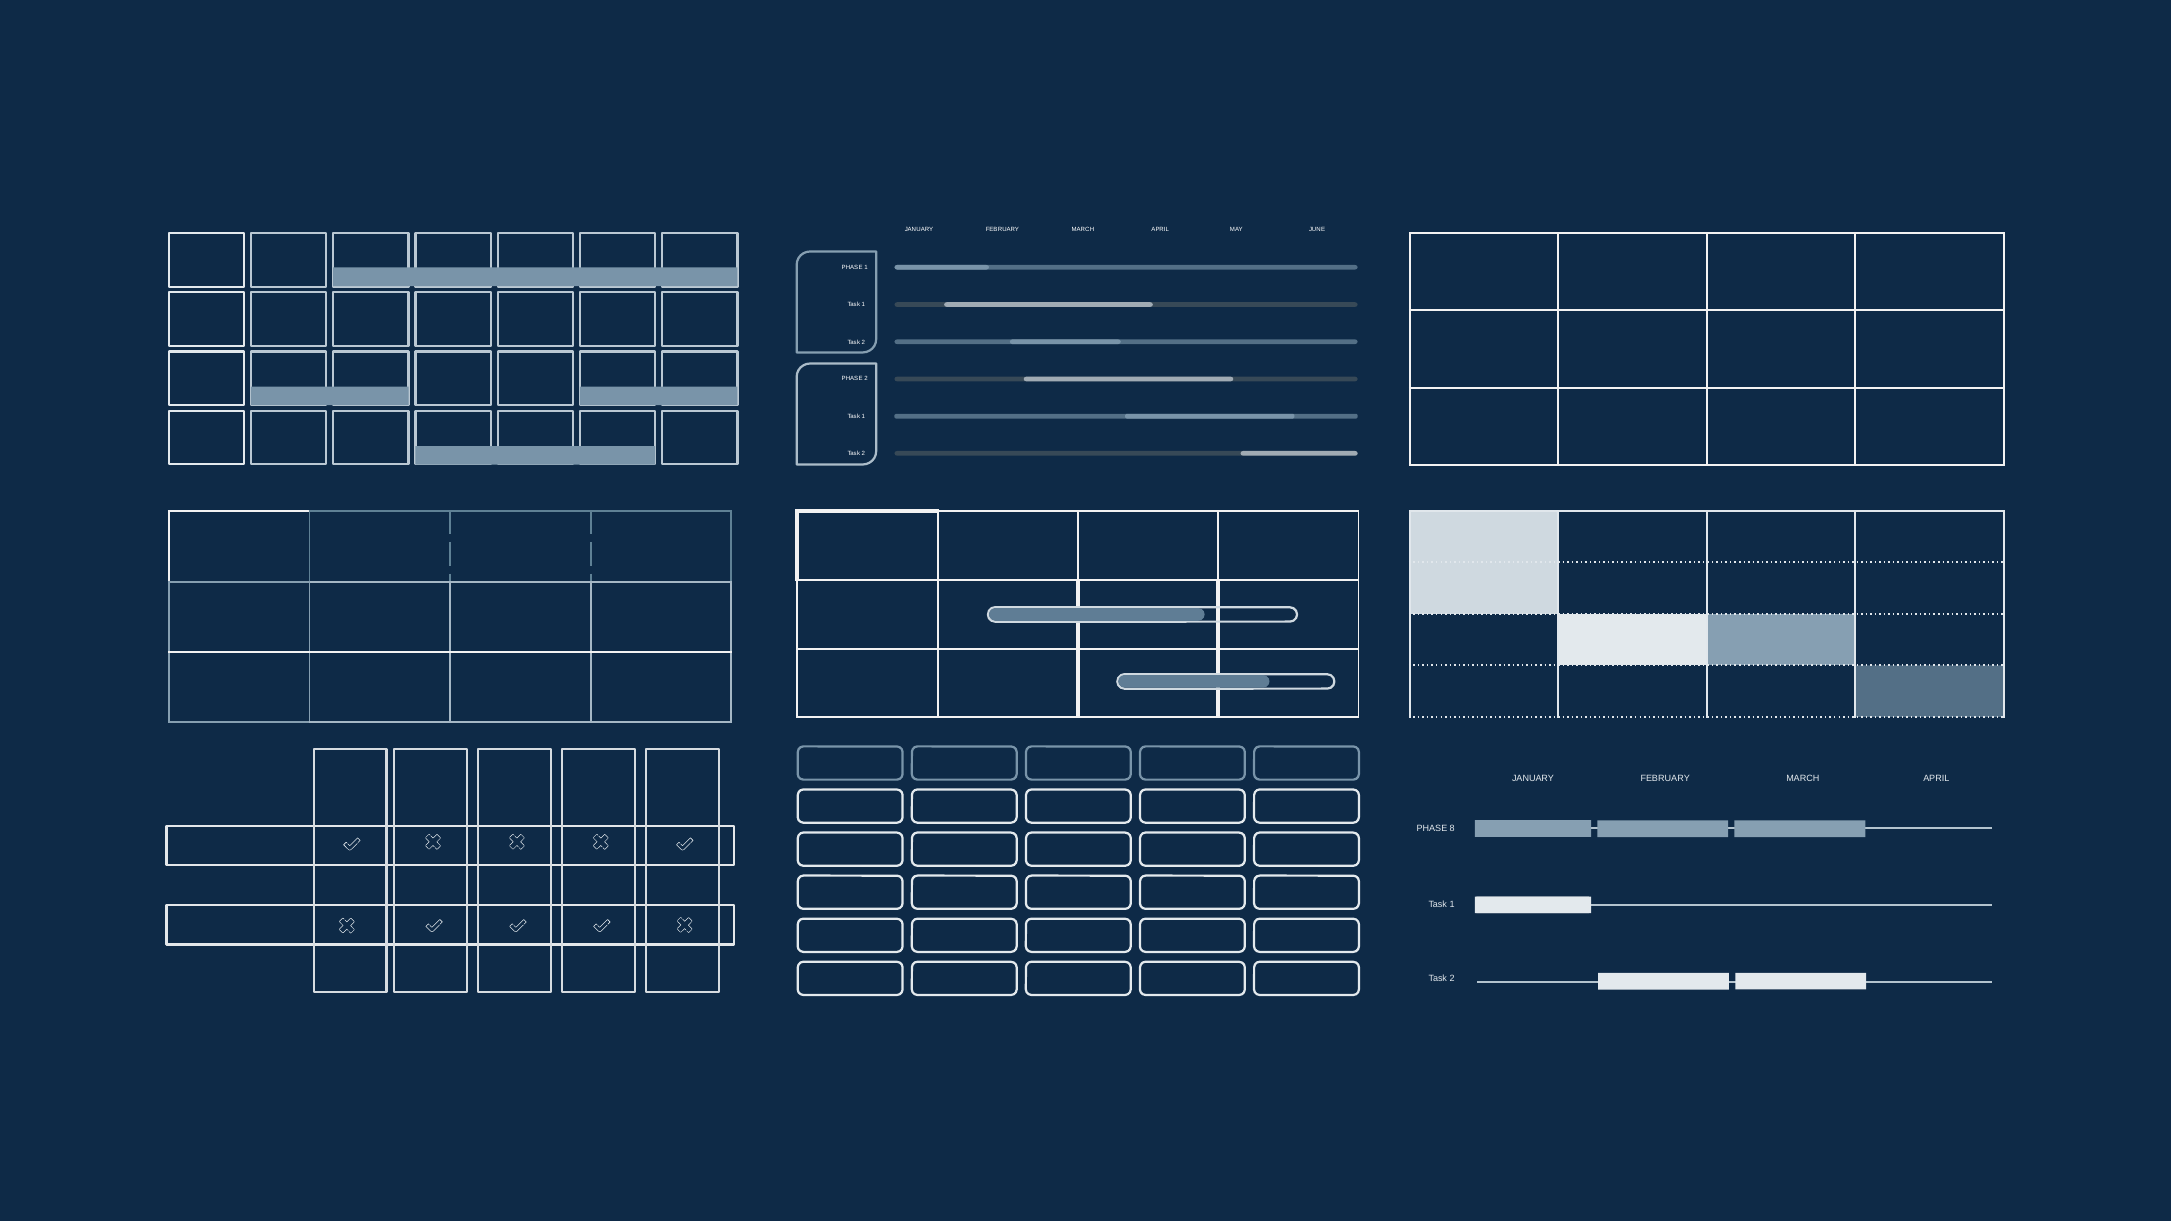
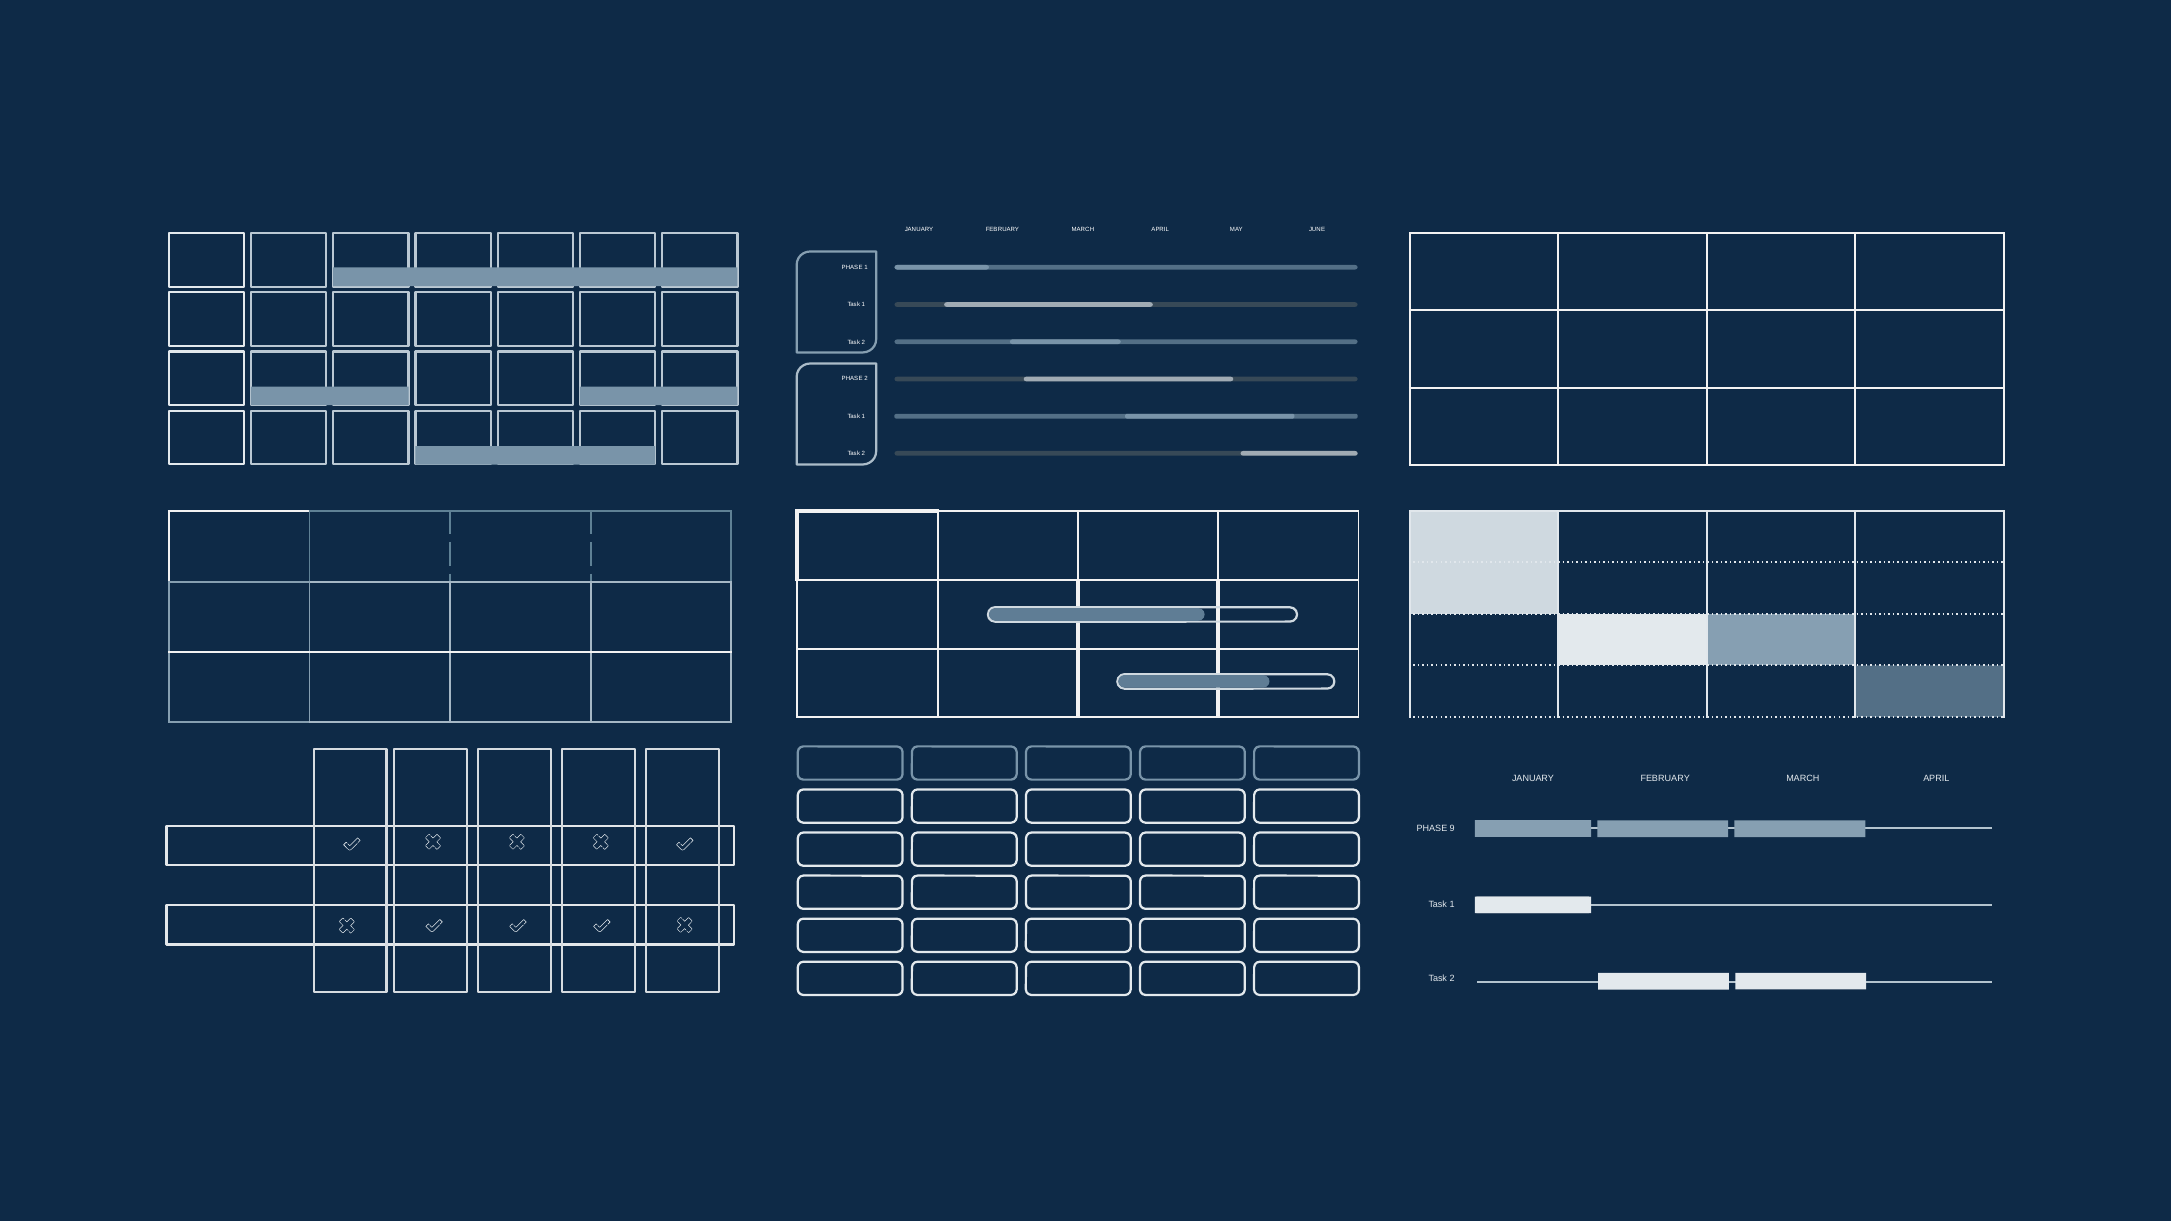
8: 8 -> 9 (1452, 829)
